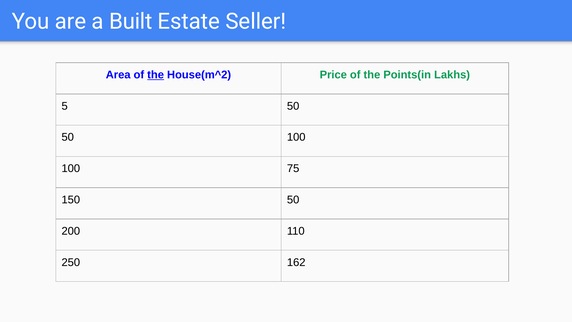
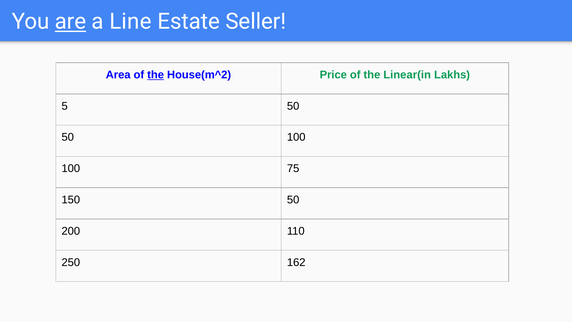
are underline: none -> present (71, 22)
Built: Built -> Line (131, 22)
Points(in: Points(in -> Linear(in (407, 75)
